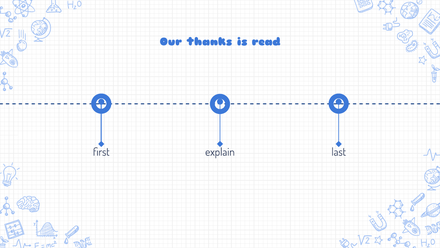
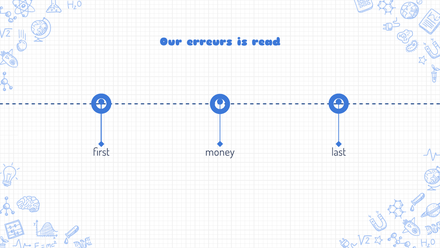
thanks: thanks -> erreurs (209, 42)
explain: explain -> money (220, 152)
